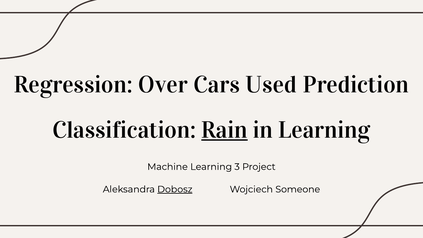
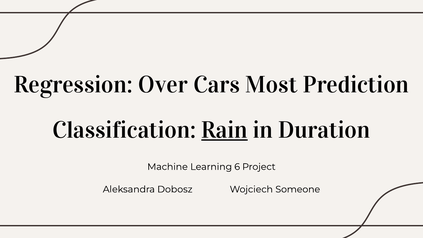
Used: Used -> Most (271, 85)
in Learning: Learning -> Duration (324, 130)
3: 3 -> 6 (237, 167)
Dobosz underline: present -> none (175, 189)
